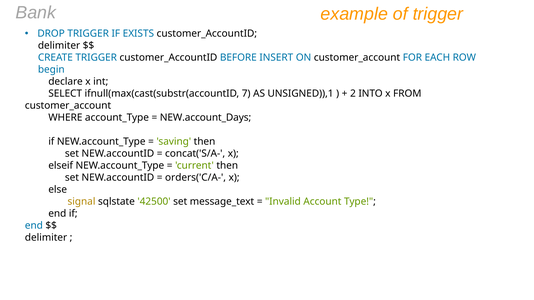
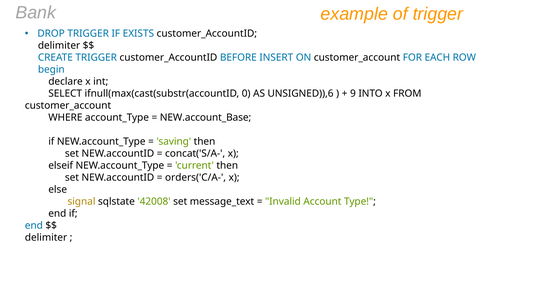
7: 7 -> 0 (246, 94)
UNSIGNED)),1: UNSIGNED)),1 -> UNSIGNED)),6 (301, 94)
2: 2 -> 9 (353, 94)
NEW.account_Days: NEW.account_Days -> NEW.account_Base (206, 118)
42500: 42500 -> 42008 (154, 202)
